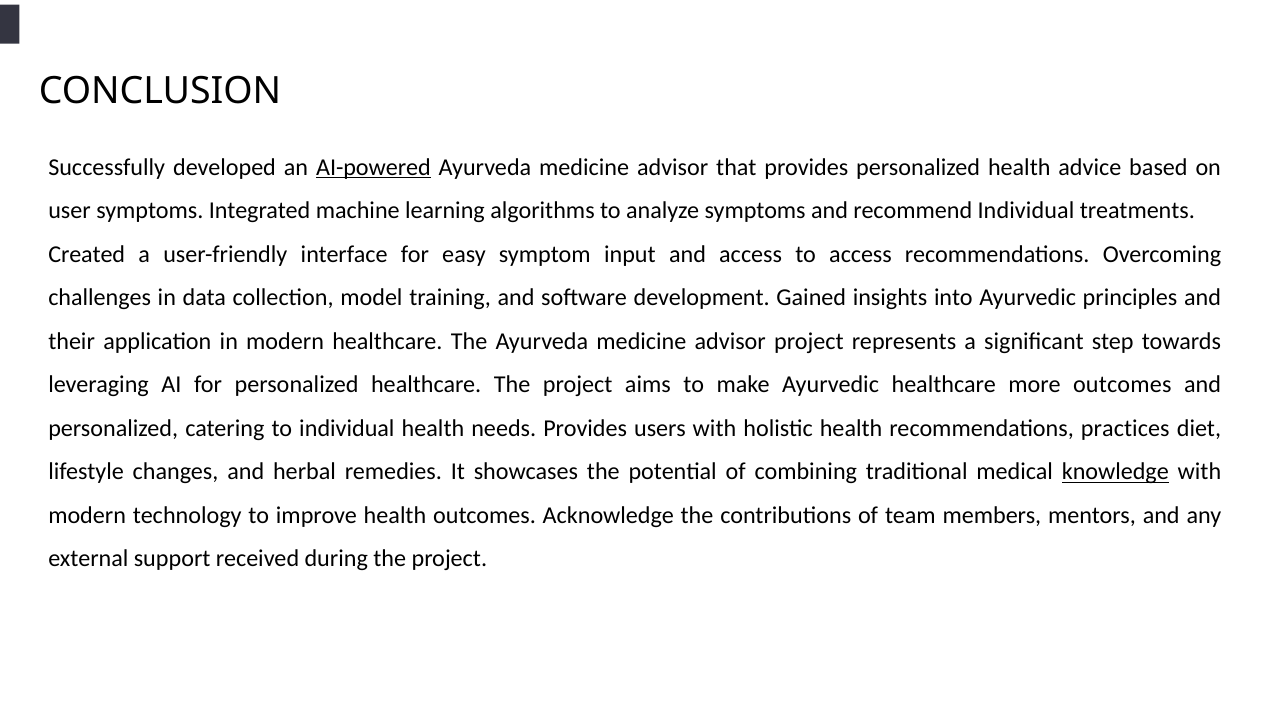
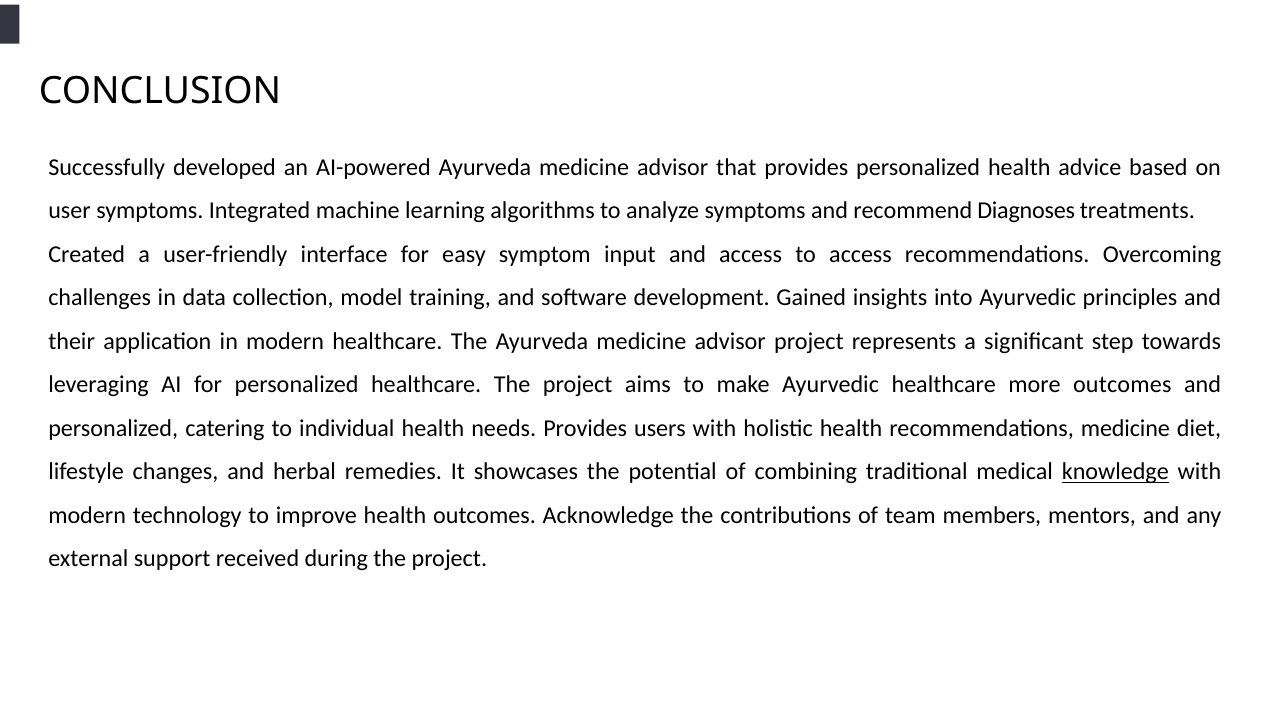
AI-powered underline: present -> none (373, 167)
recommend Individual: Individual -> Diagnoses (1026, 211)
recommendations practices: practices -> medicine (1125, 428)
